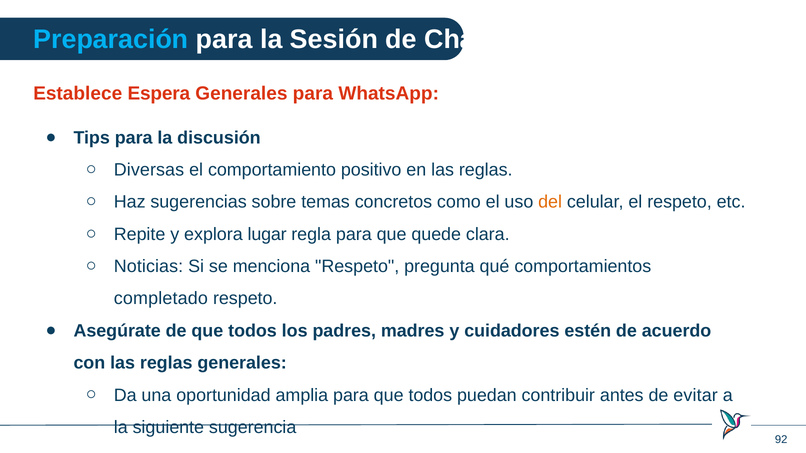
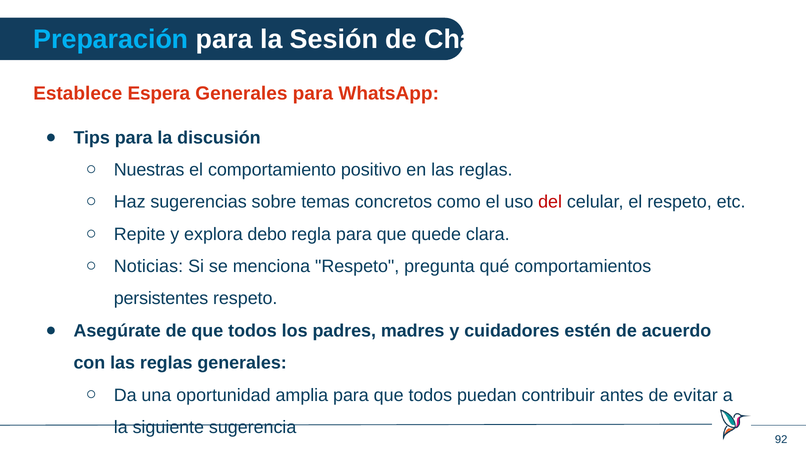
Diversas: Diversas -> Nuestras (149, 170)
del colour: orange -> red (550, 202)
lugar: lugar -> debo (267, 234)
completado: completado -> persistentes (161, 299)
